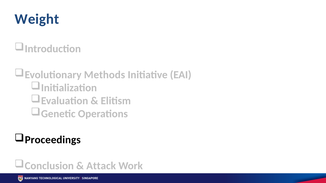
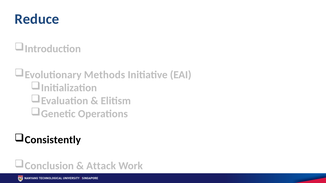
Weight: Weight -> Reduce (37, 19)
Proceedings: Proceedings -> Consistently (53, 140)
